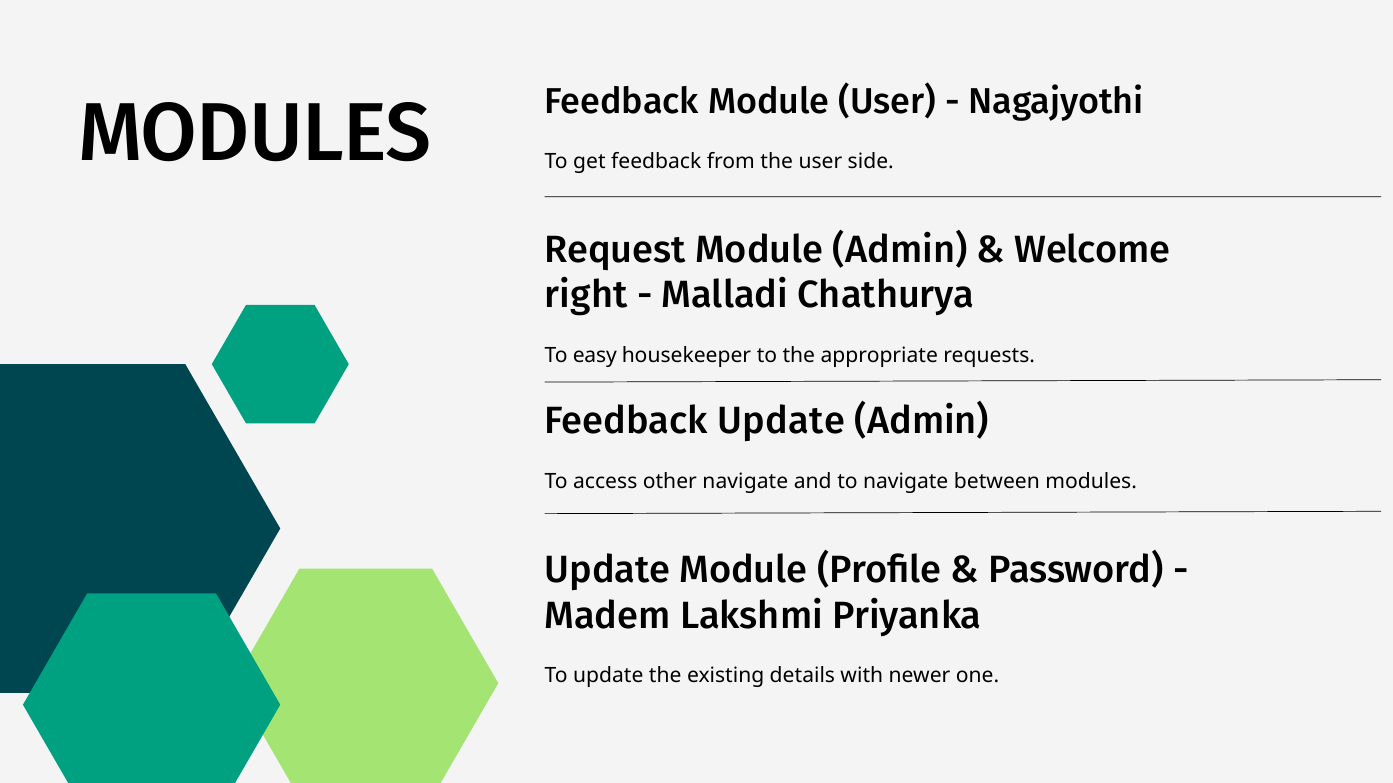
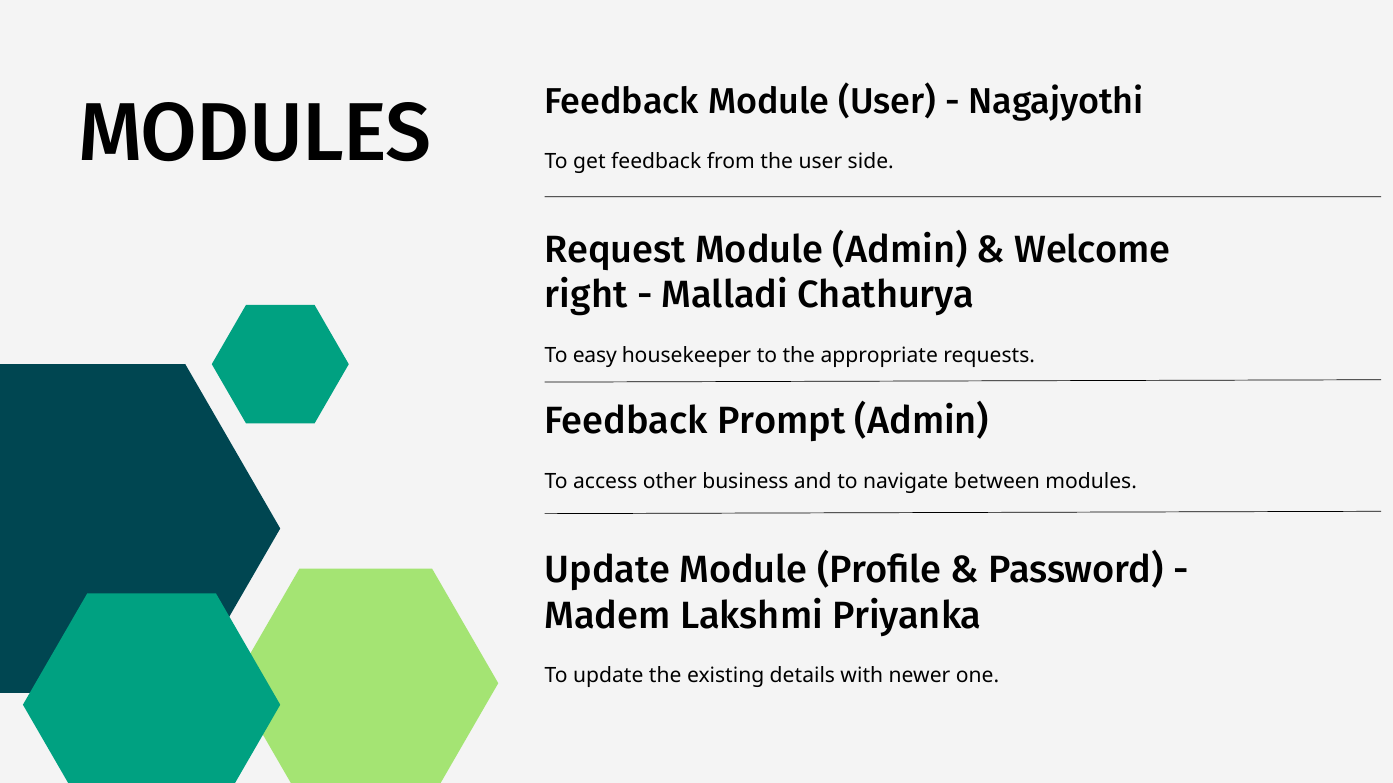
Feedback Update: Update -> Prompt (781, 421)
other navigate: navigate -> business (745, 482)
